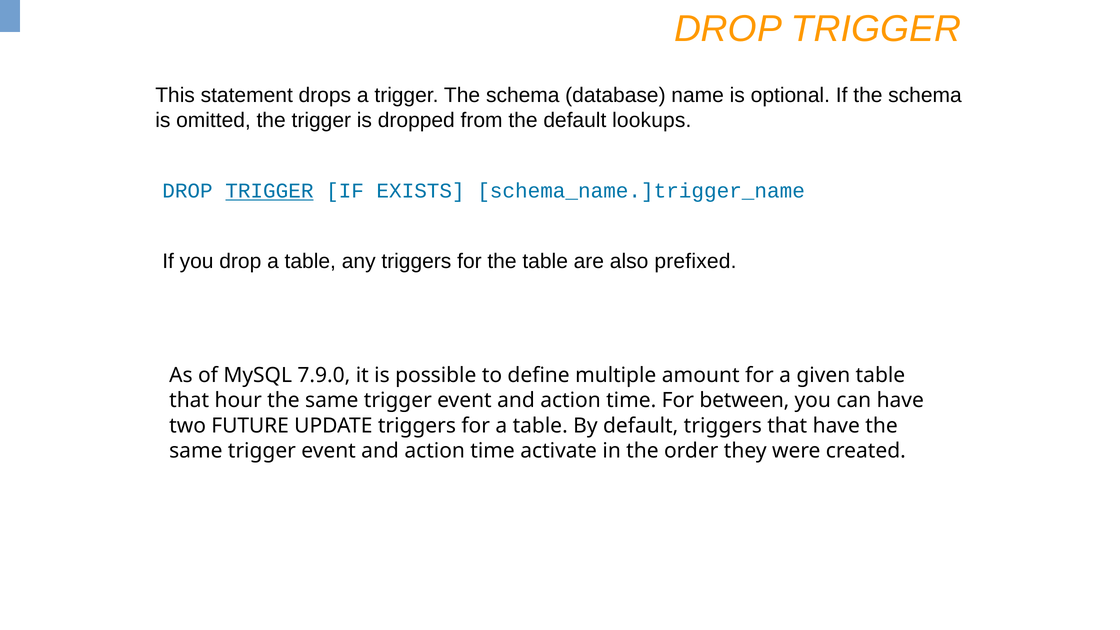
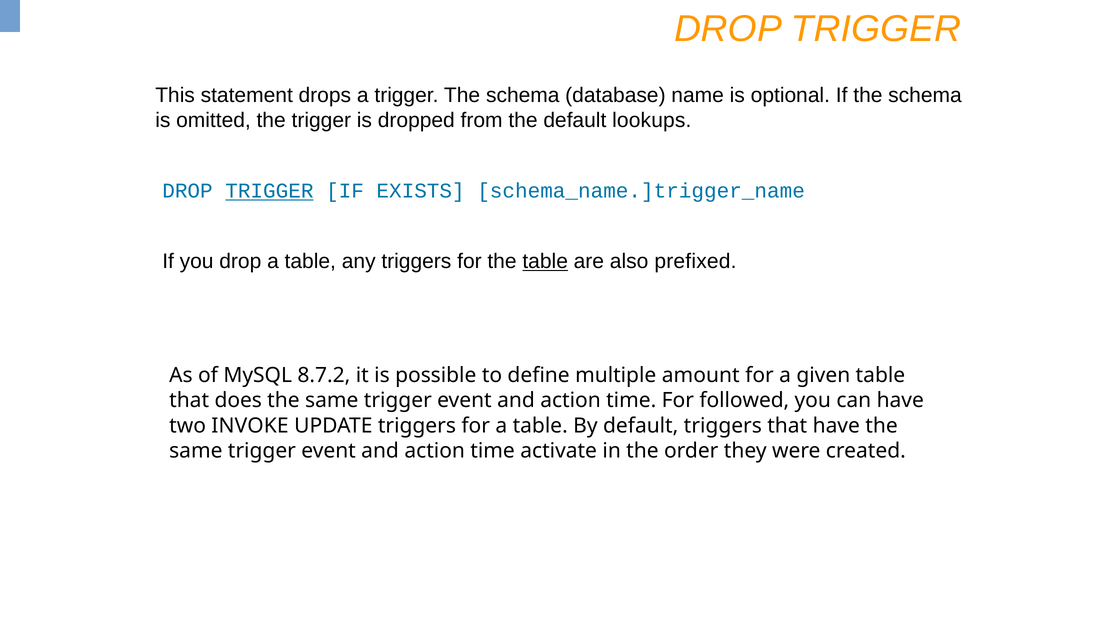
table underline: none -> present (545, 261)
7.9.0: 7.9.0 -> 8.7.2 (324, 375)
hour: hour -> does (238, 400)
between: between -> followed (744, 400)
FUTURE: FUTURE -> INVOKE (250, 426)
